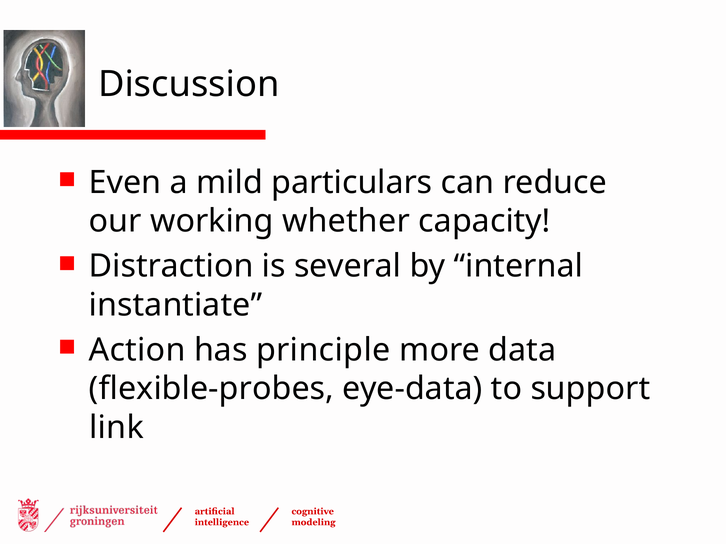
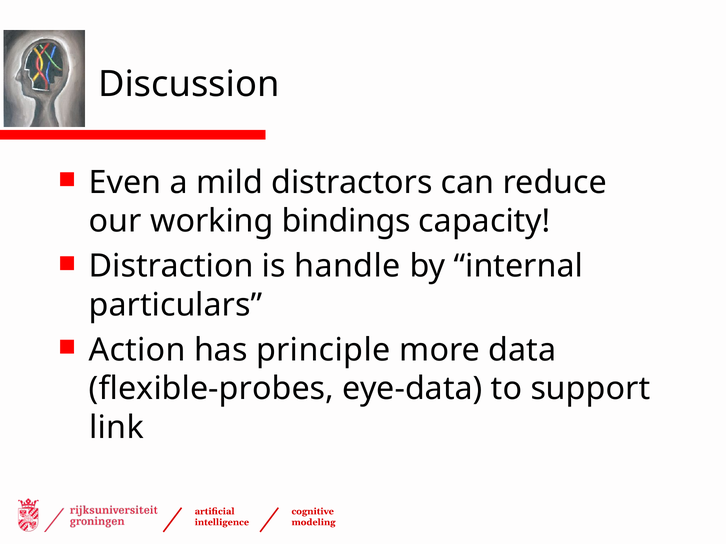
particulars: particulars -> distractors (352, 183)
whether: whether -> bindings (346, 221)
several: several -> handle (347, 266)
instantiate: instantiate -> particulars (176, 305)
